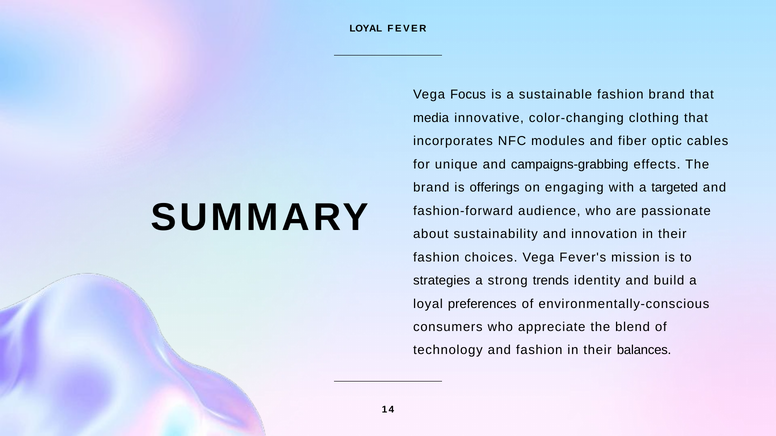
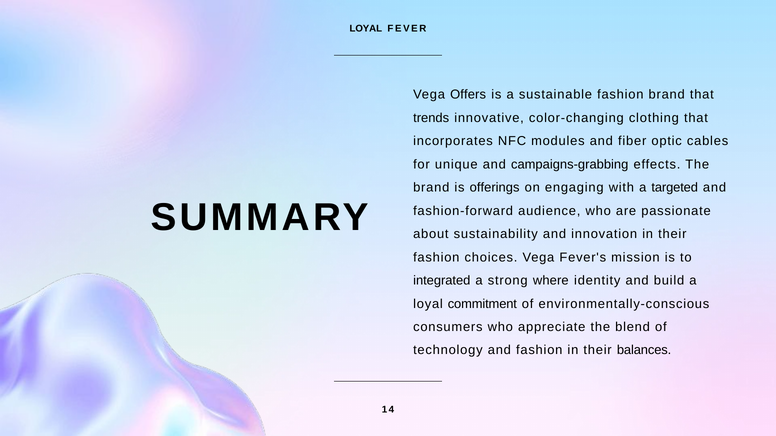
Focus: Focus -> Offers (468, 95)
media: media -> trends (431, 118)
strategies: strategies -> integrated (442, 281)
trends: trends -> where (551, 281)
preferences: preferences -> commitment (482, 304)
